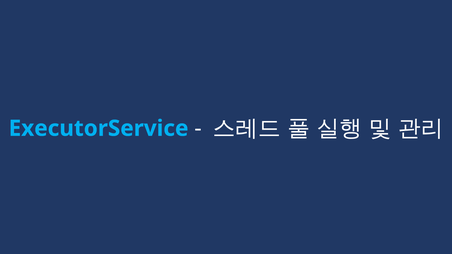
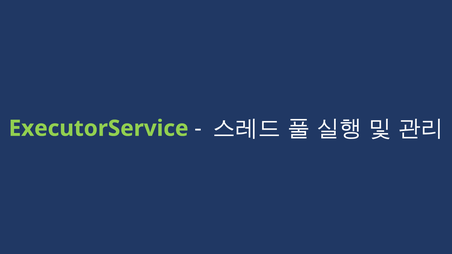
ExecutorService colour: light blue -> light green (99, 129)
